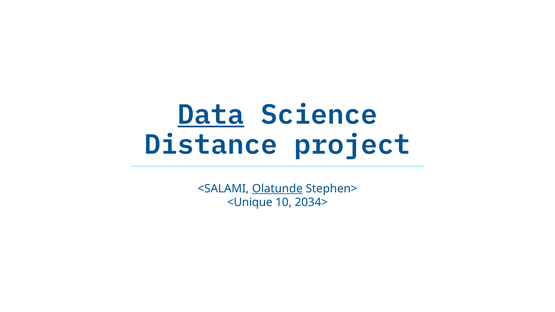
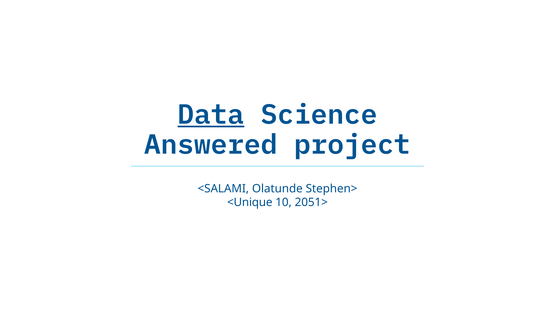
Distance: Distance -> Answered (211, 145)
Olatunde underline: present -> none (277, 189)
2034>: 2034> -> 2051> (311, 203)
